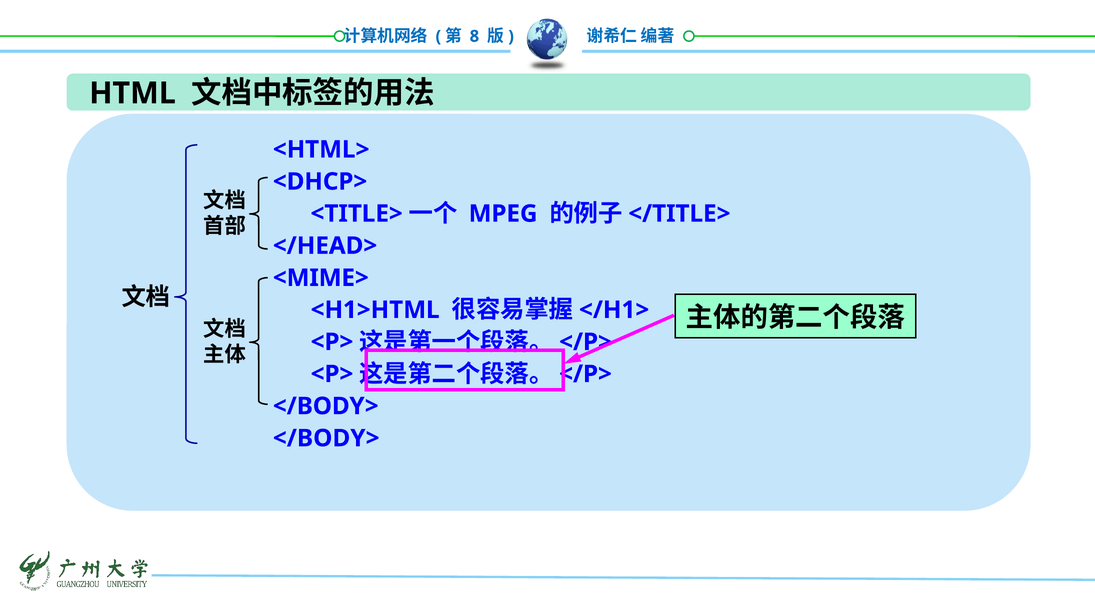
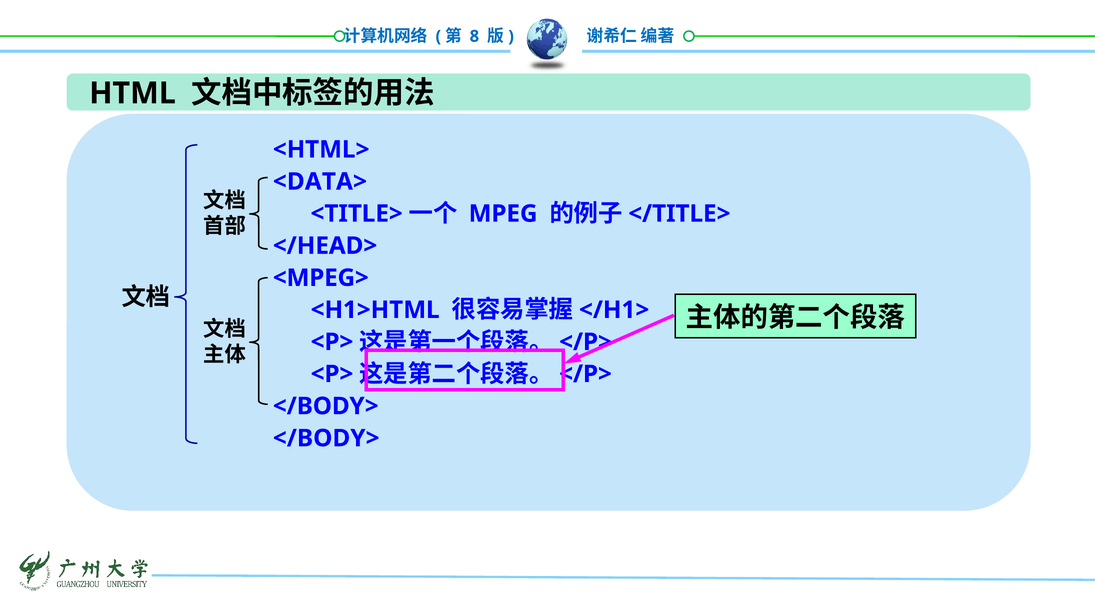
<DHCP>: <DHCP> -> <DATA> (320, 182)
<MIME>: <MIME> -> <MPEG> (321, 278)
